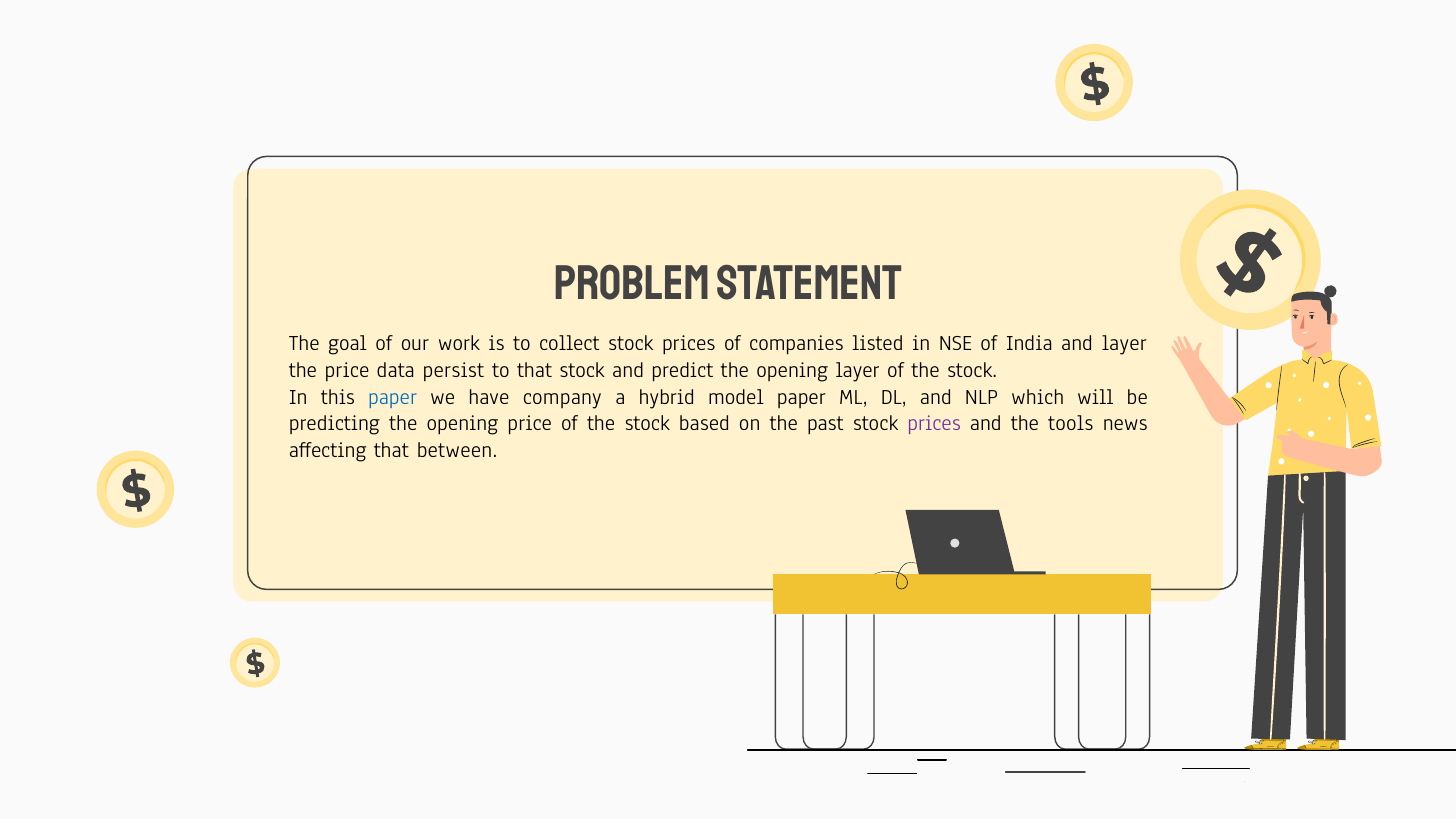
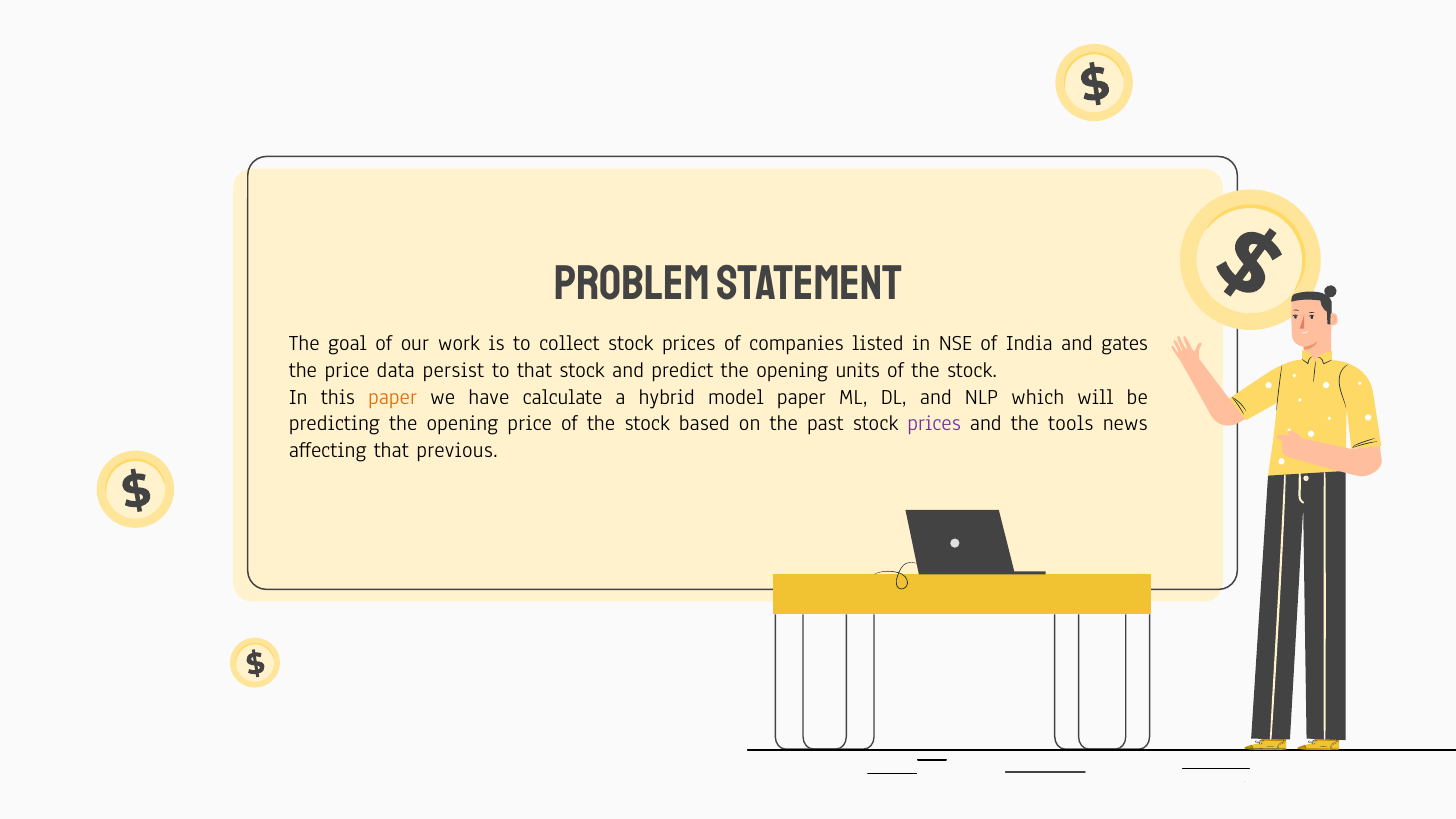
and layer: layer -> gates (1125, 343)
opening layer: layer -> units (858, 370)
paper colour: blue -> orange (393, 397)
company: company -> calculate (562, 397)
between: between -> previous (457, 450)
